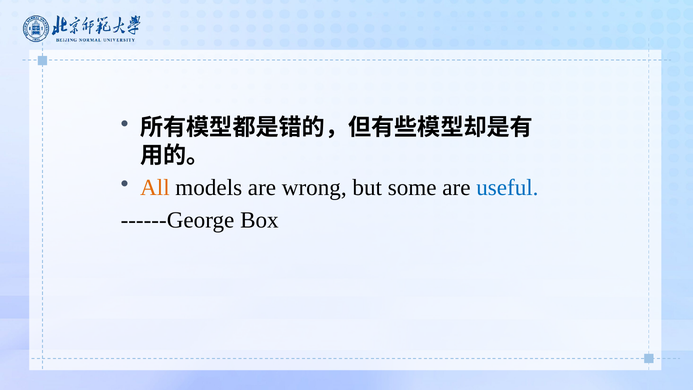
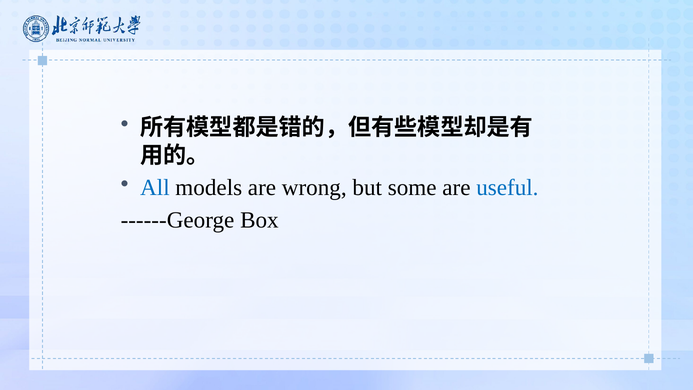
All colour: orange -> blue (155, 188)
